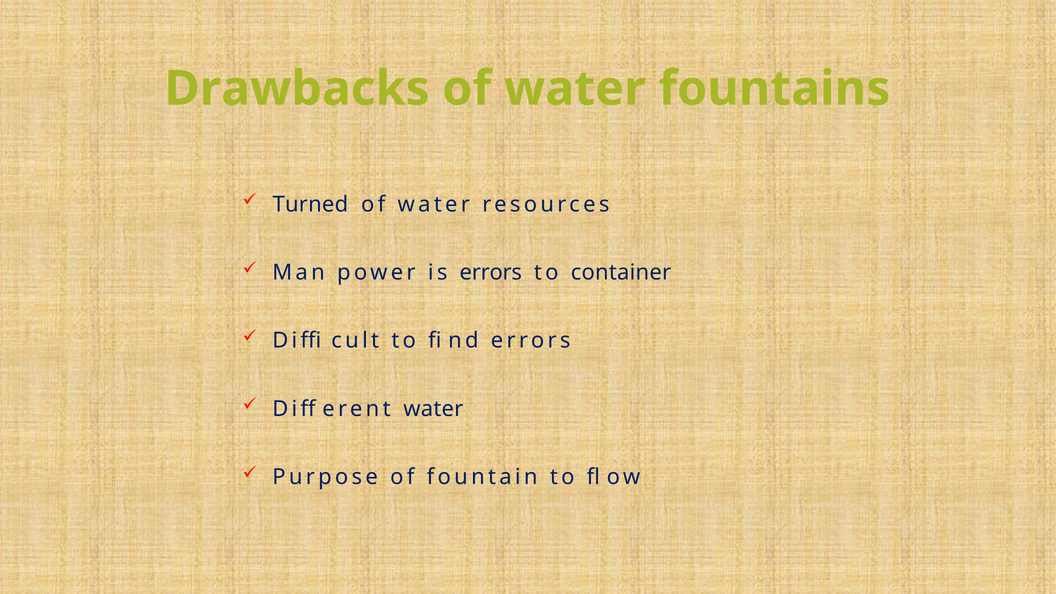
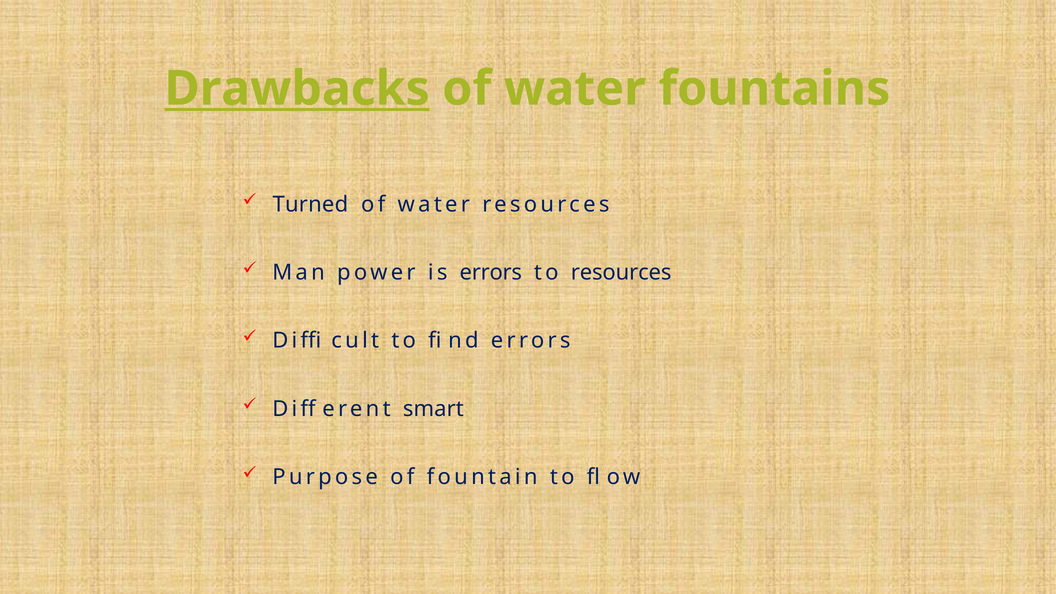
Drawbacks underline: none -> present (297, 89)
to container: container -> resources (621, 272)
water: water -> smart (433, 409)
